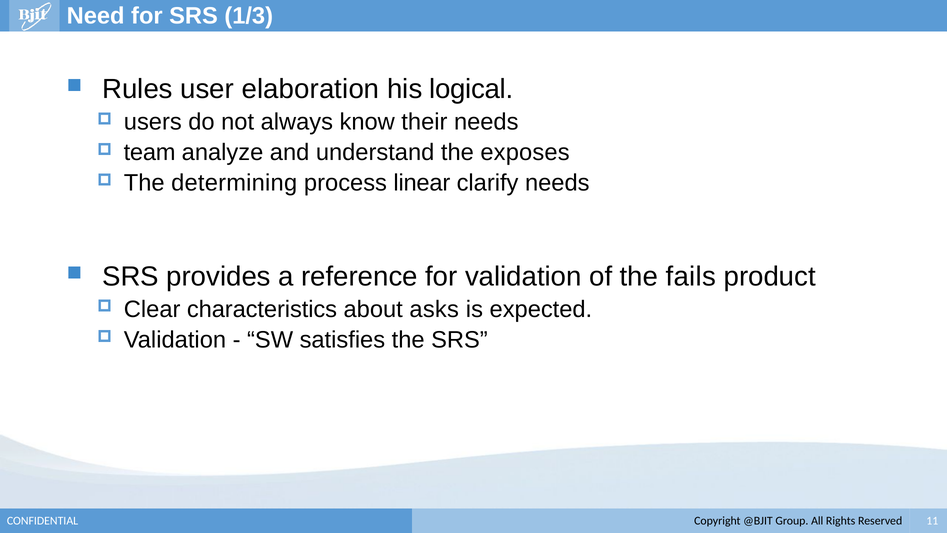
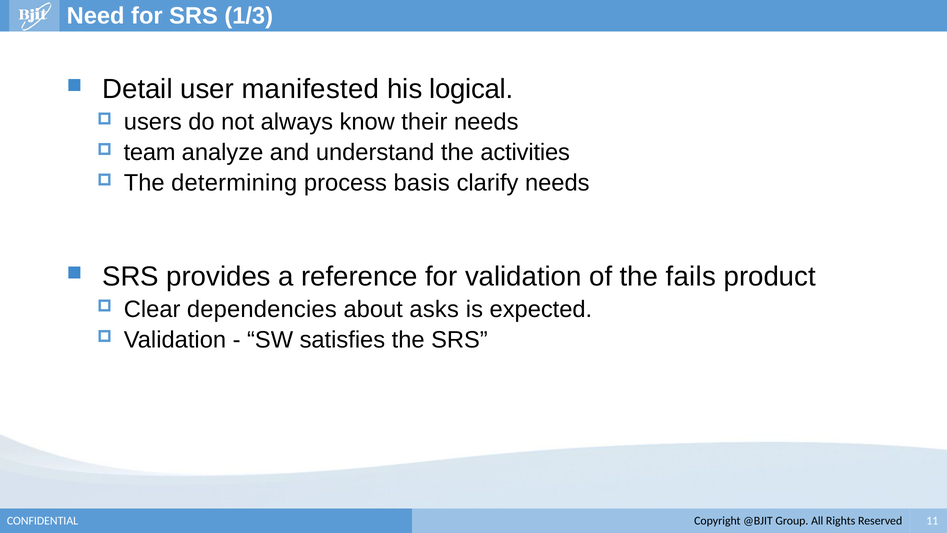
Rules: Rules -> Detail (137, 89)
elaboration: elaboration -> manifested (310, 89)
exposes: exposes -> activities (525, 152)
linear: linear -> basis (422, 183)
characteristics: characteristics -> dependencies (262, 309)
